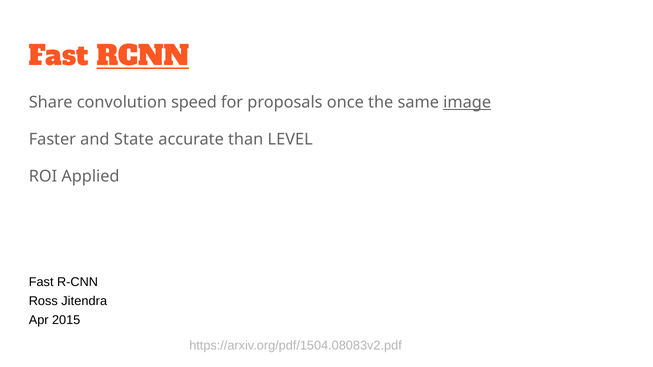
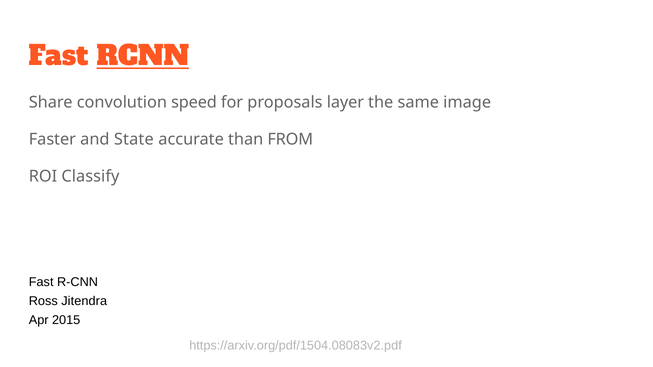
once: once -> layer (345, 103)
image underline: present -> none (467, 103)
LEVEL: LEVEL -> FROM (290, 140)
Applied: Applied -> Classify (90, 177)
